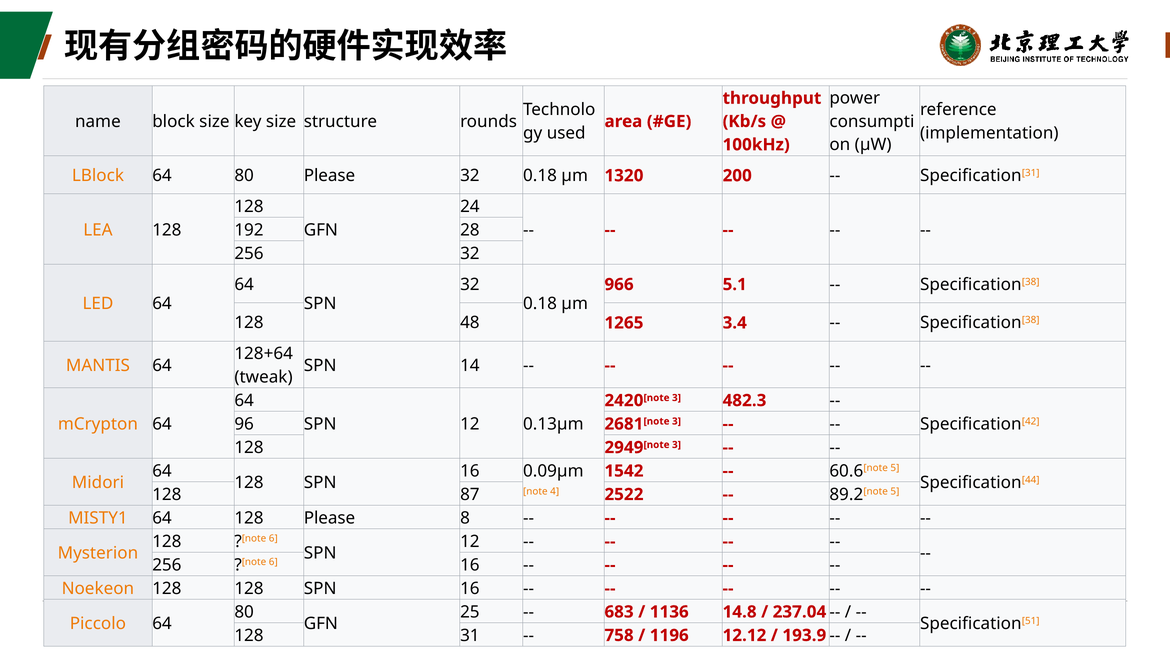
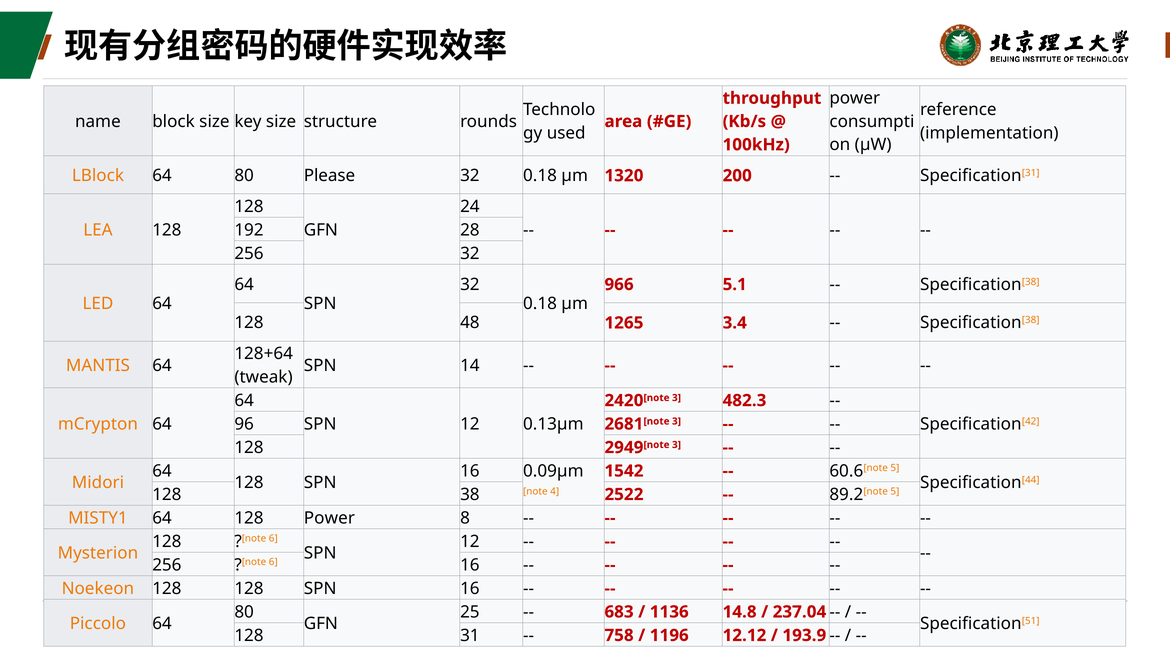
87: 87 -> 38 (470, 495)
128 Please: Please -> Power (329, 518)
